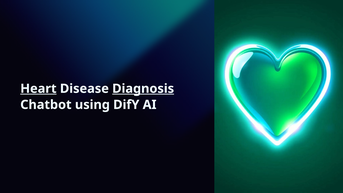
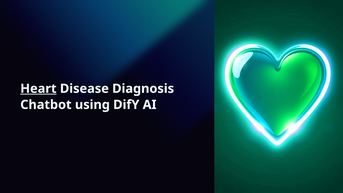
Diagnosis underline: present -> none (143, 89)
